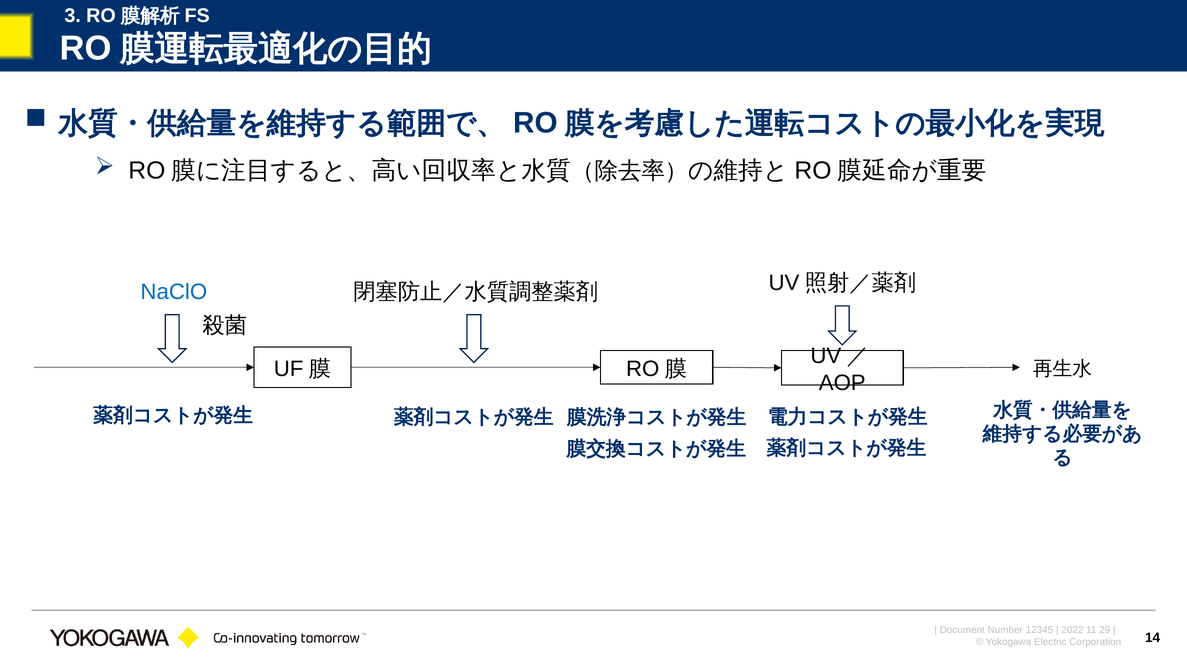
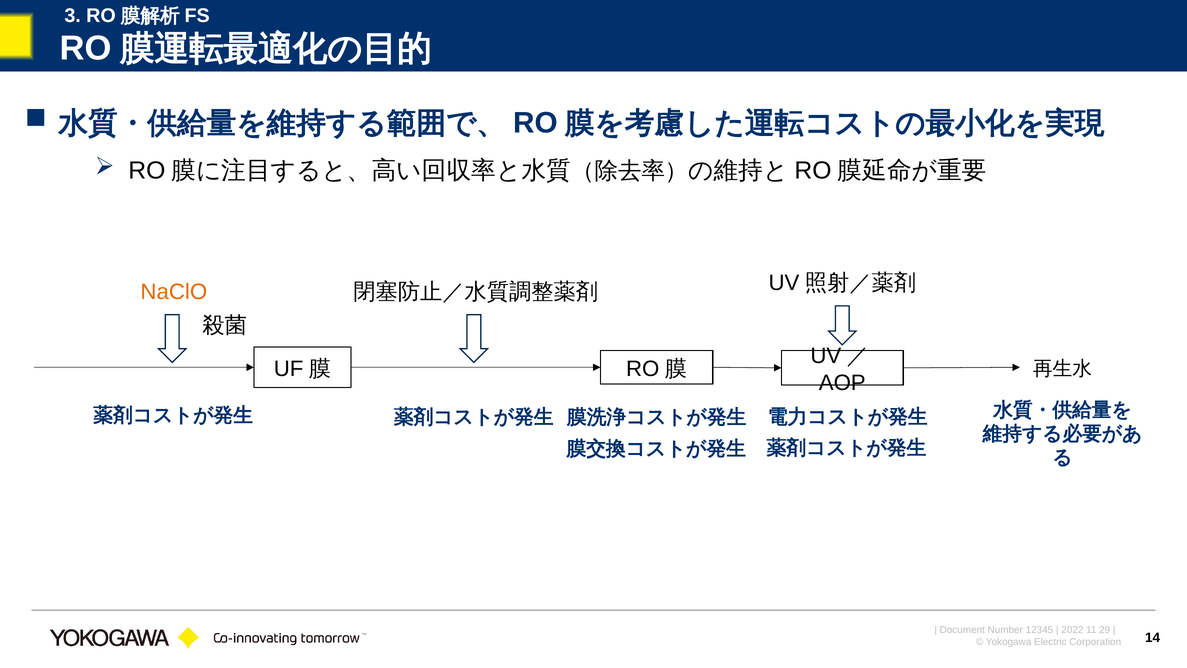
NaClO colour: blue -> orange (174, 292)
